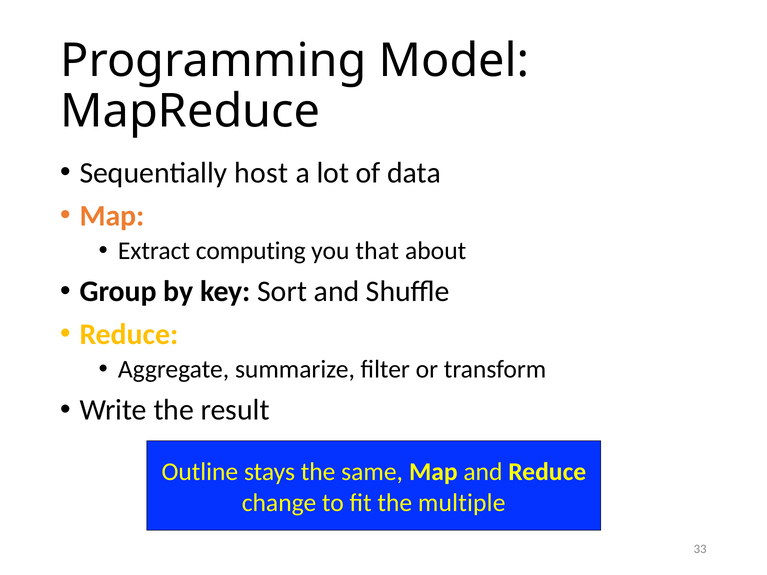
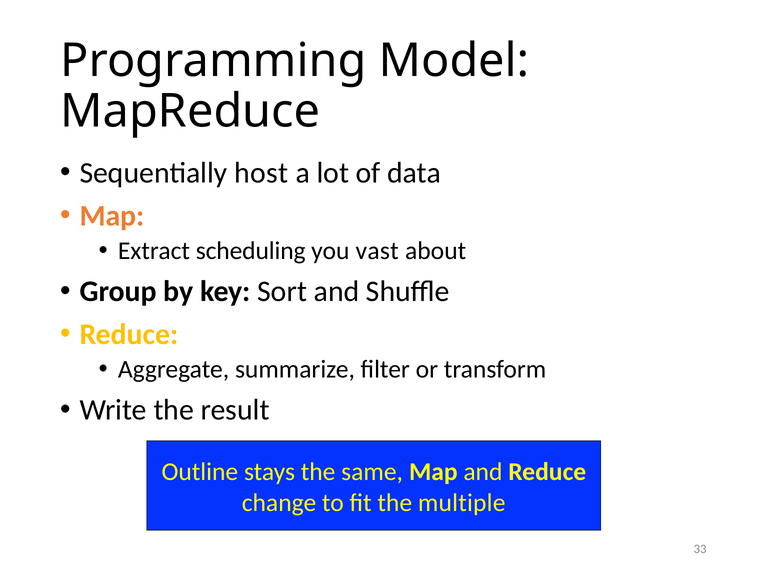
computing: computing -> scheduling (251, 251)
that: that -> vast (377, 251)
